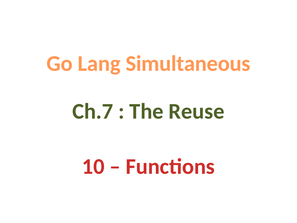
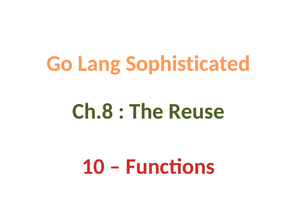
Simultaneous: Simultaneous -> Sophisticated (188, 64)
Ch.7: Ch.7 -> Ch.8 (93, 111)
